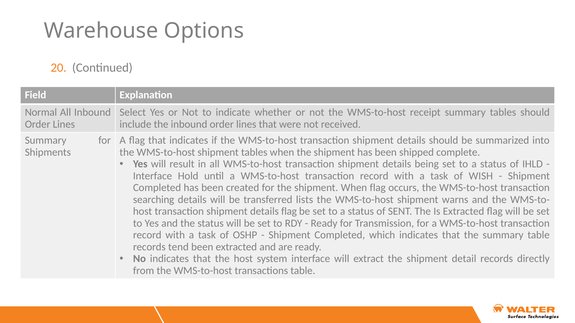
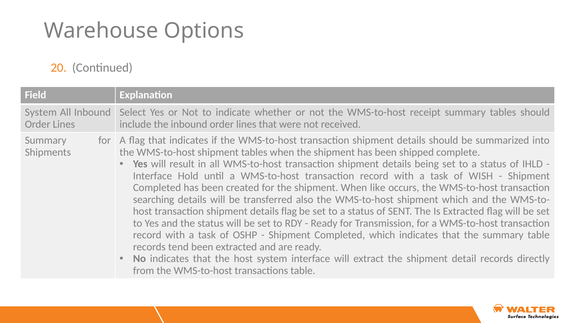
Normal: Normal -> System (41, 112)
When flag: flag -> like (378, 188)
lists: lists -> also (305, 200)
shipment warns: warns -> which (455, 200)
